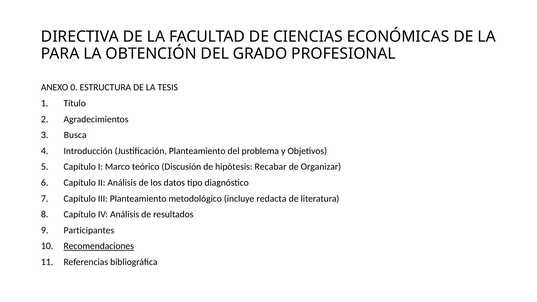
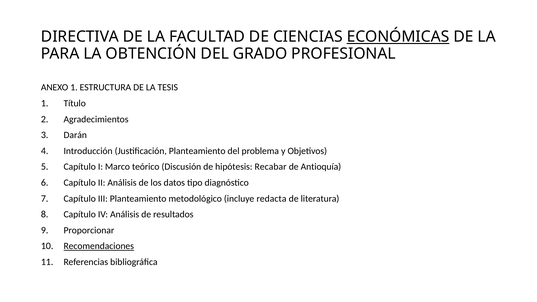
ECONÓMICAS underline: none -> present (398, 37)
ANEXO 0: 0 -> 1 (74, 87)
Busca: Busca -> Darán (75, 135)
Organizar: Organizar -> Antioquía (321, 167)
Participantes: Participantes -> Proporcionar (89, 230)
